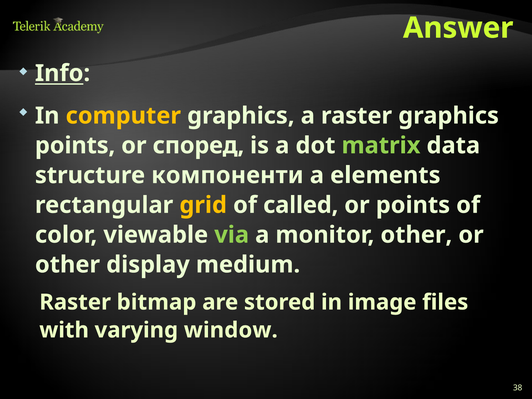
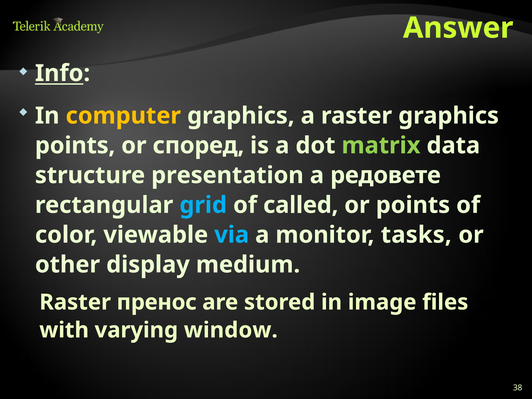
компоненти: компоненти -> presentation (227, 175)
elements: elements -> редовете (385, 175)
grid colour: yellow -> light blue (203, 205)
via colour: light green -> light blue (232, 235)
monitor other: other -> tasks (416, 235)
bitmap: bitmap -> пренос (157, 302)
